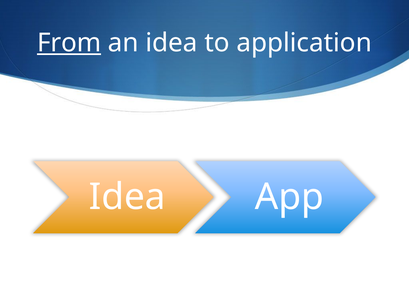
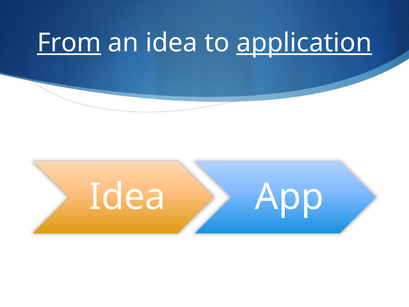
application underline: none -> present (304, 43)
